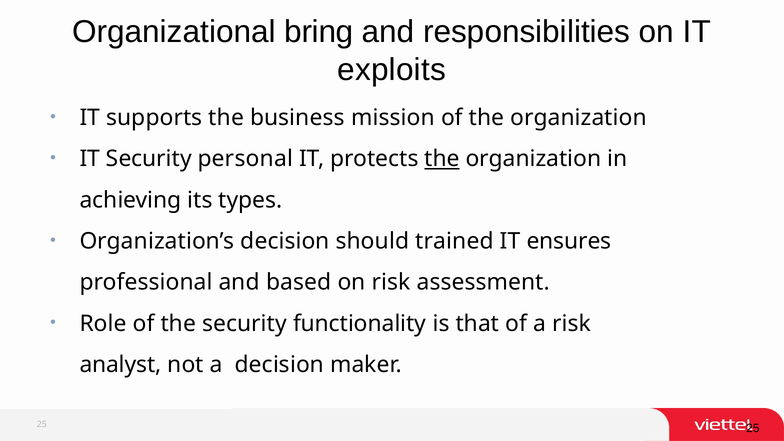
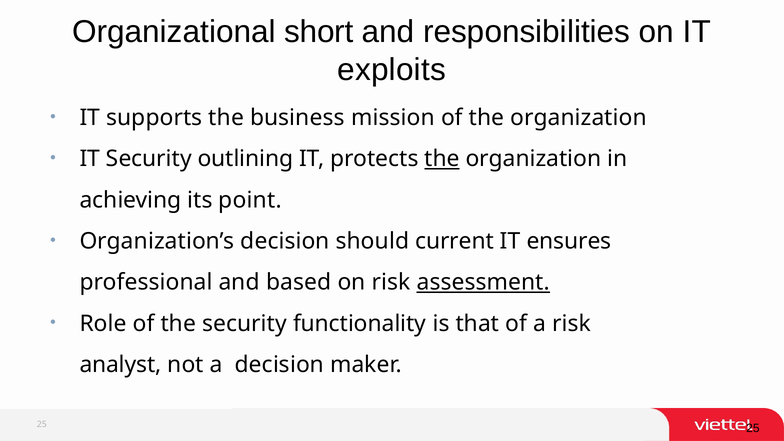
bring: bring -> short (319, 32)
personal: personal -> outlining (245, 159)
types: types -> point (250, 200)
trained: trained -> current (455, 241)
assessment underline: none -> present (483, 282)
